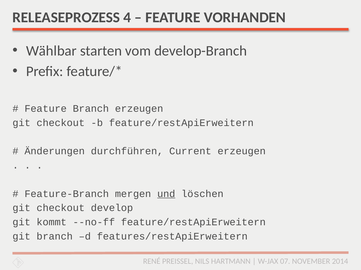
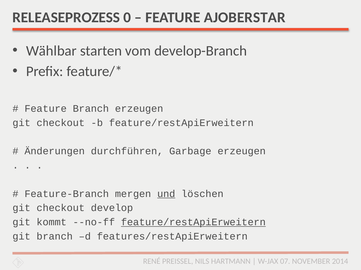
4: 4 -> 0 (127, 17)
VORHANDEN: VORHANDEN -> AJOBERSTAR (245, 17)
Current: Current -> Garbage (190, 152)
feature/restApiErweitern underline: none -> present (193, 223)
